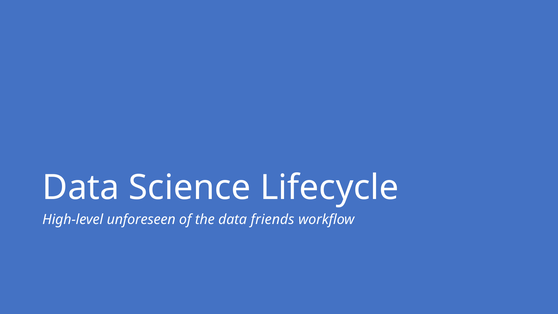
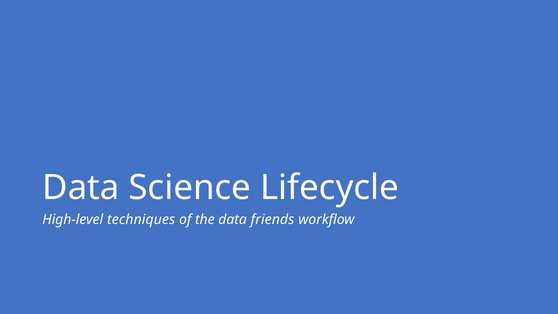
unforeseen: unforeseen -> techniques (141, 220)
